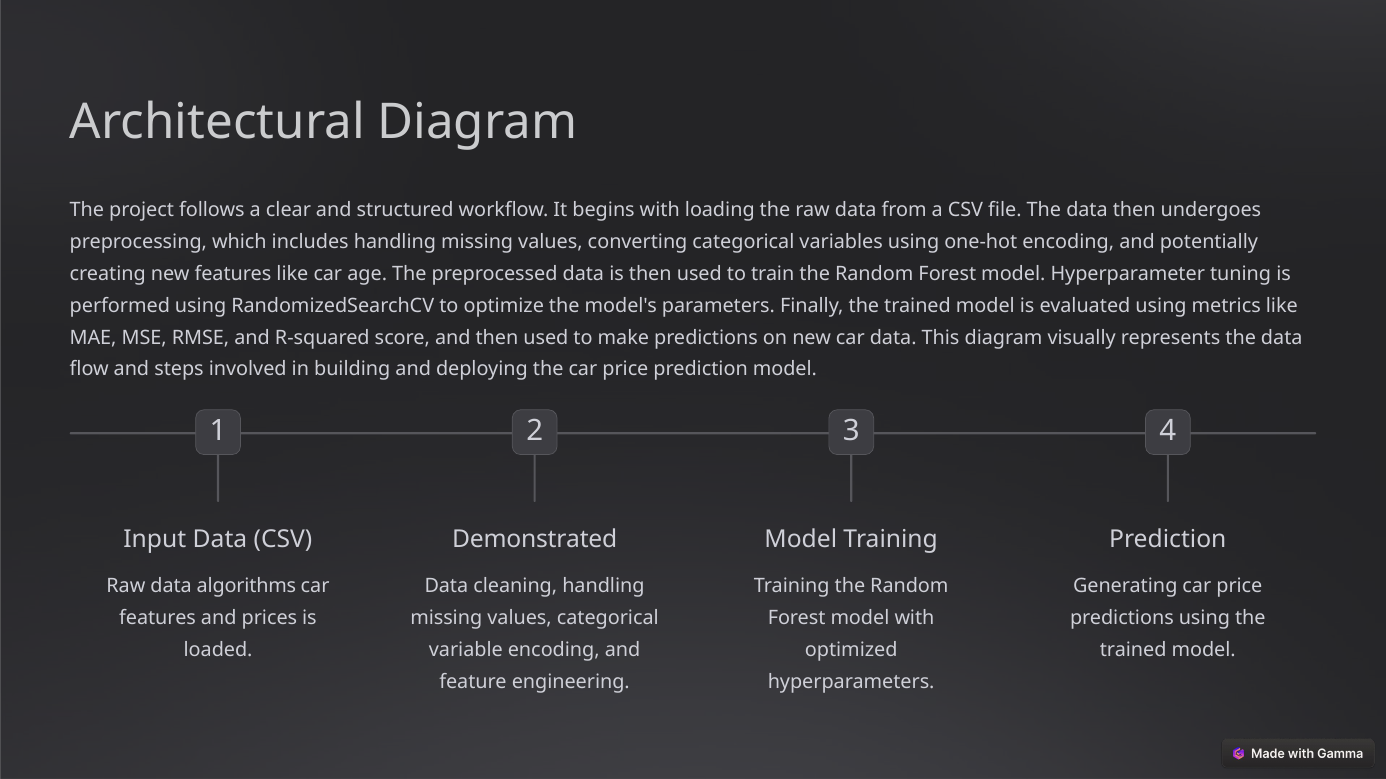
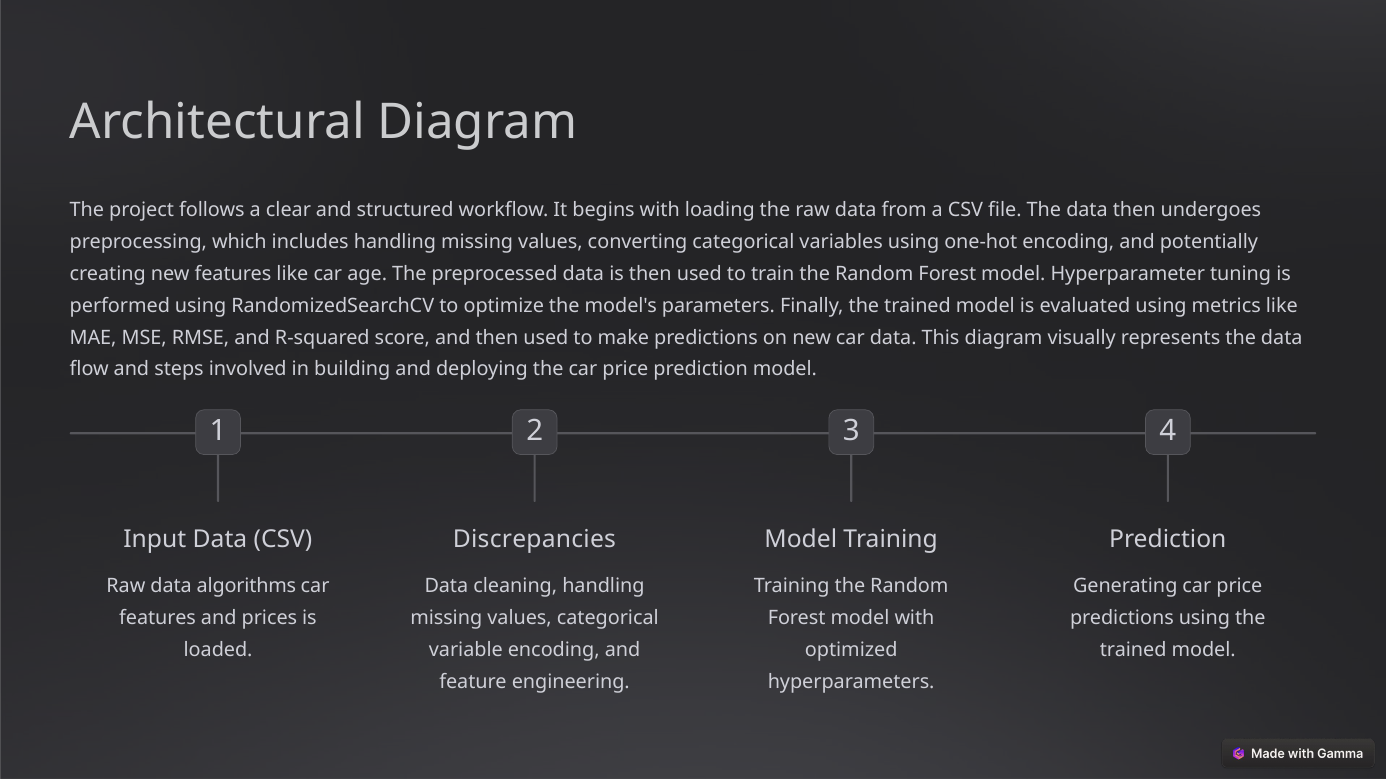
Demonstrated: Demonstrated -> Discrepancies (534, 540)
